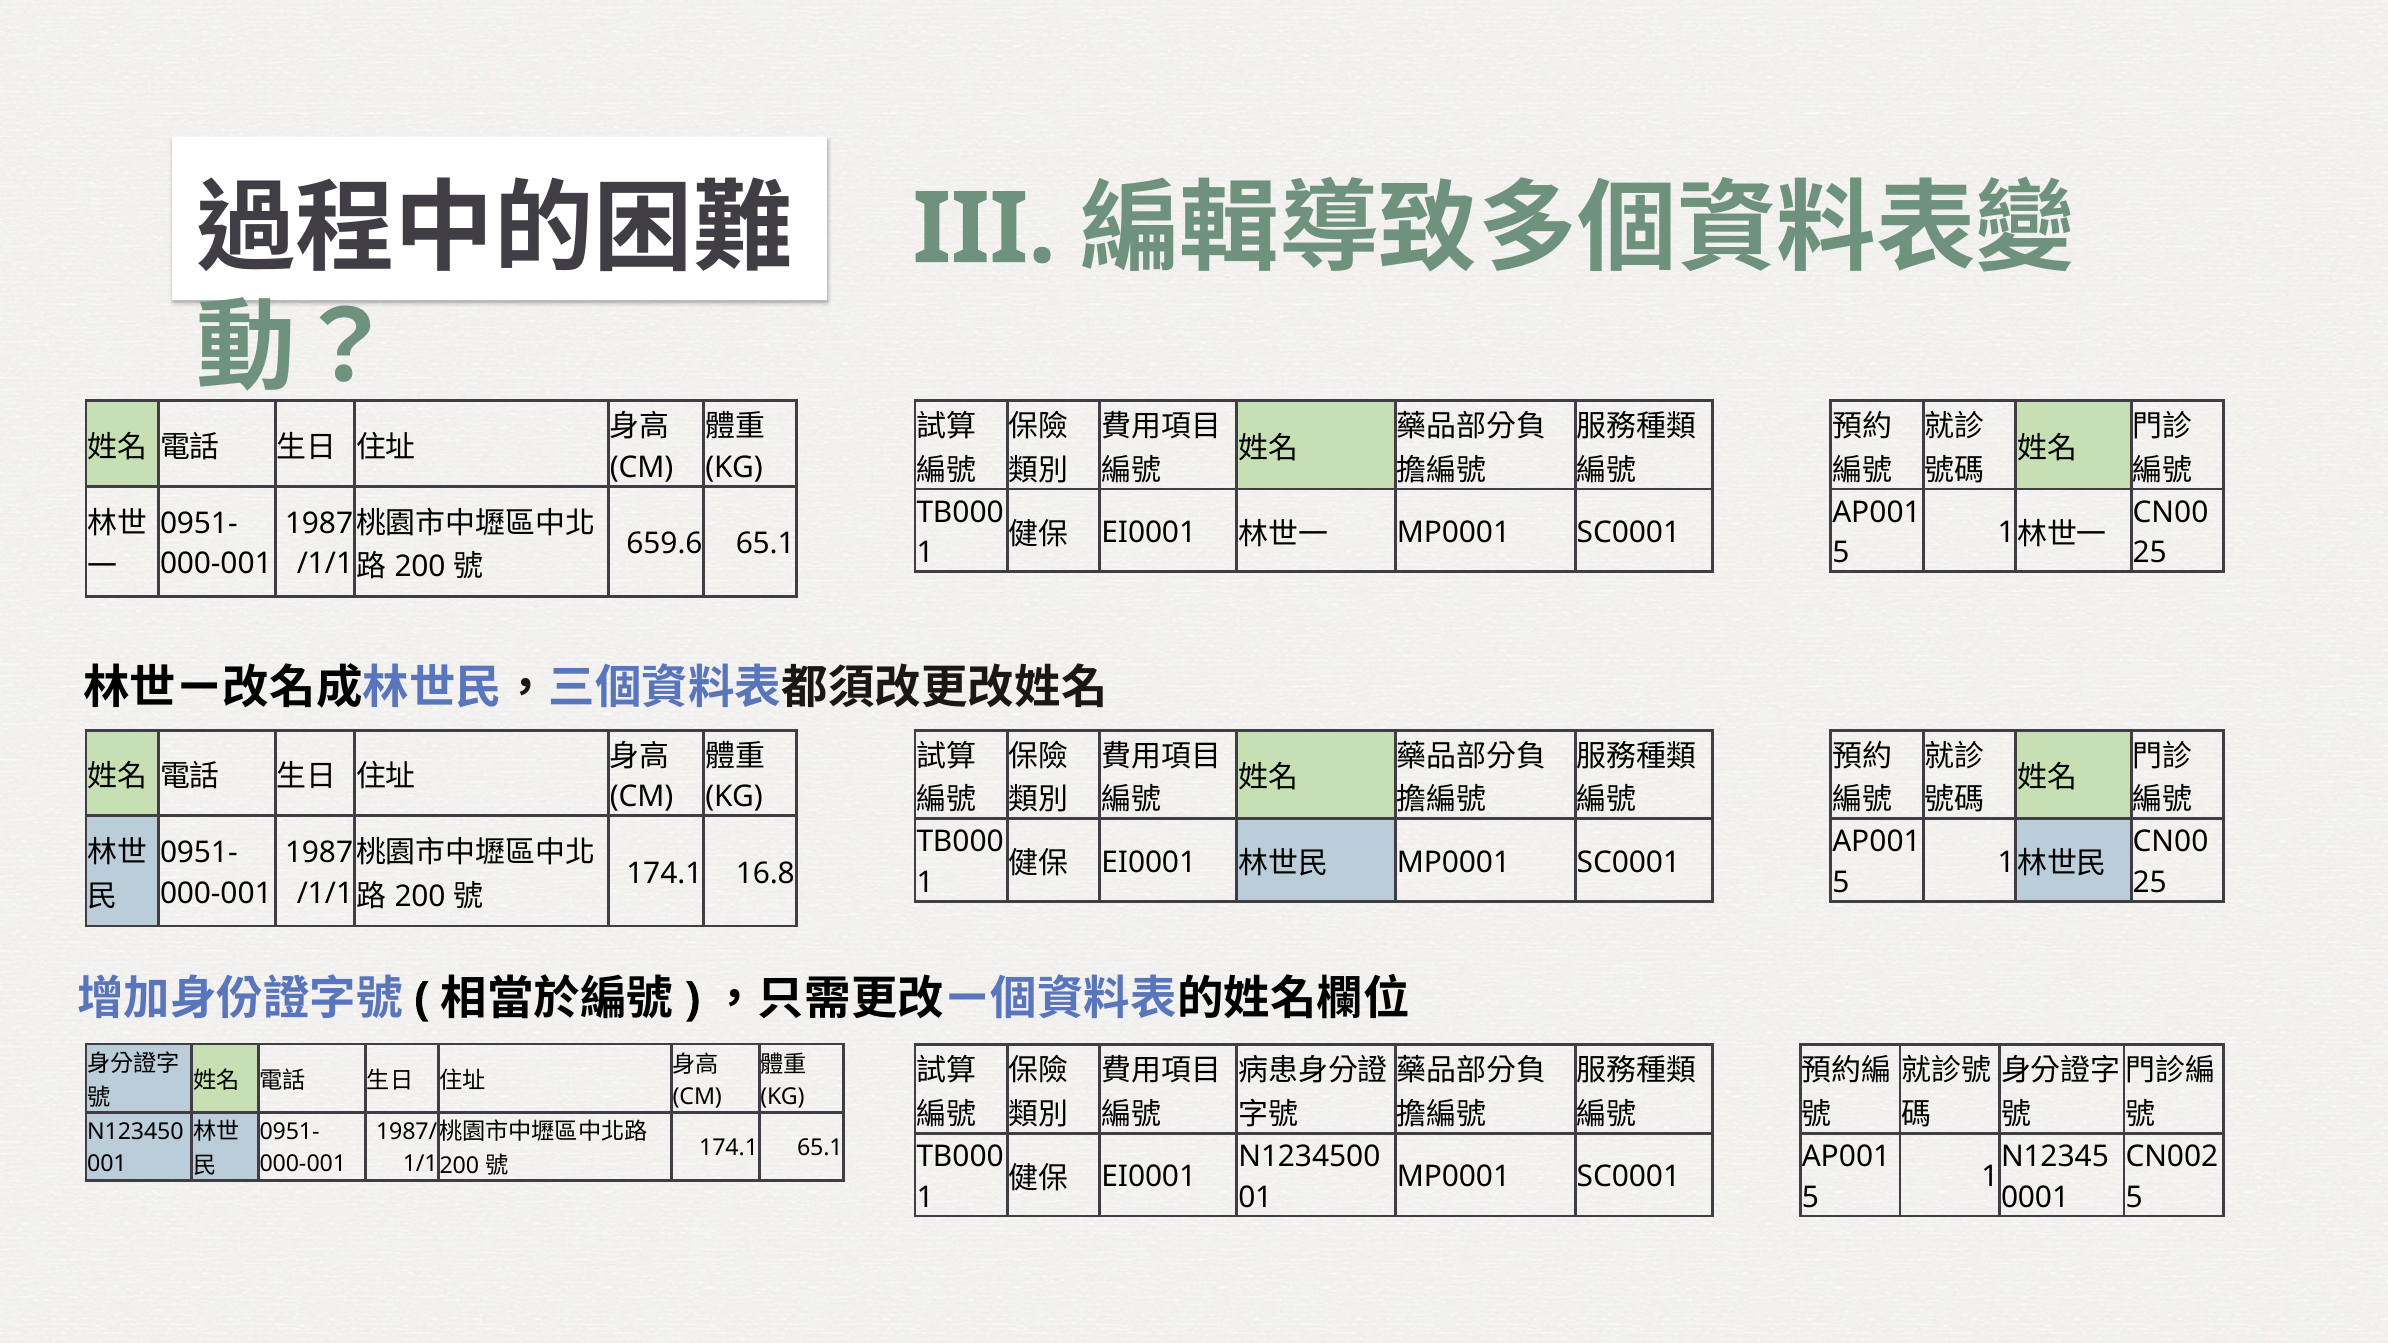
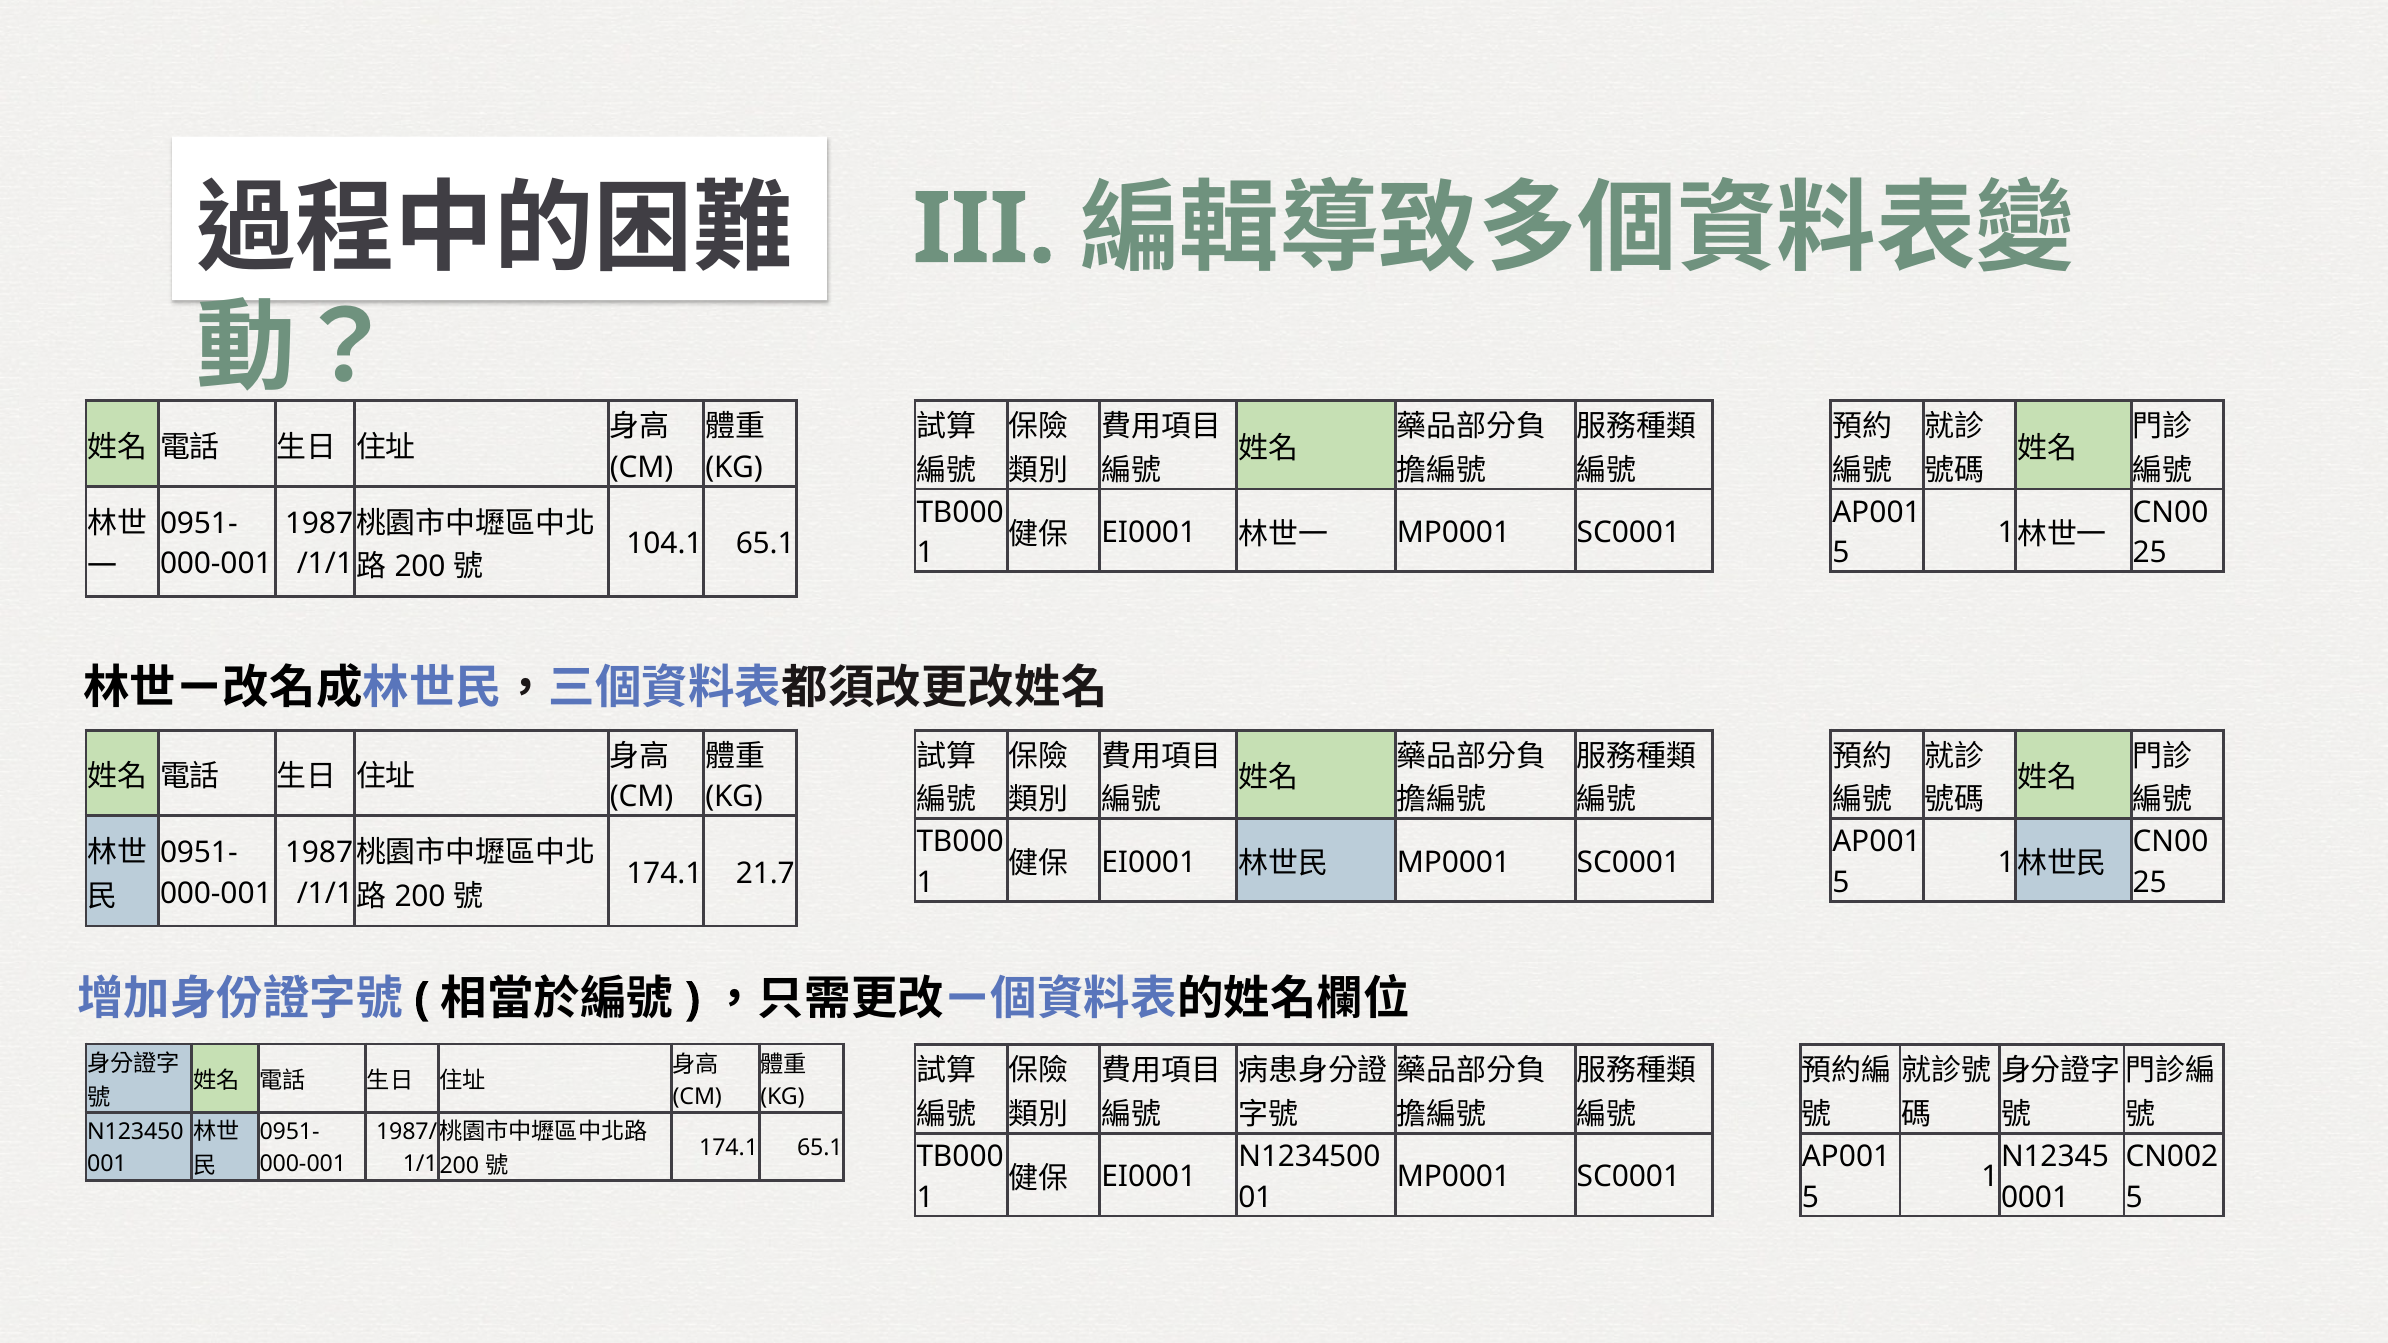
659.6: 659.6 -> 104.1 (665, 544)
16.8: 16.8 -> 21.7 (765, 873)
